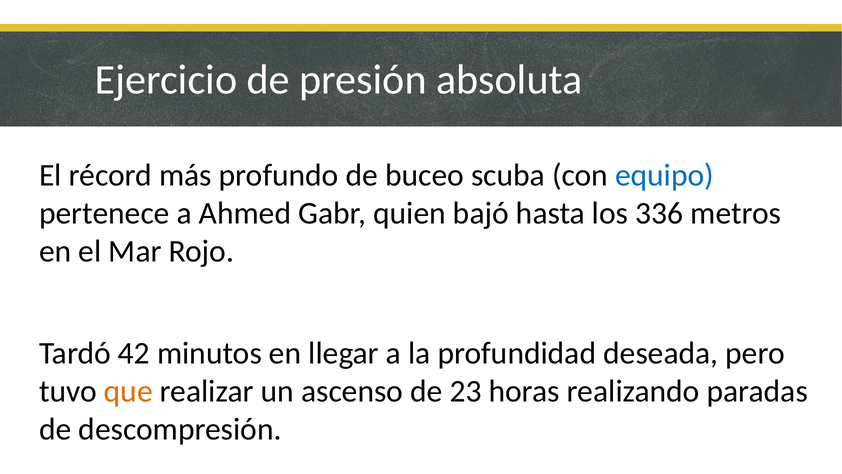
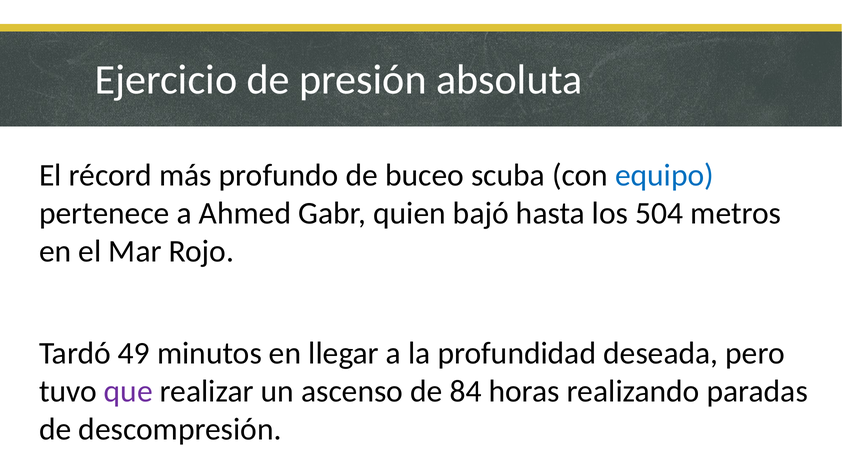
336: 336 -> 504 (659, 213)
42: 42 -> 49 (134, 353)
que colour: orange -> purple (128, 391)
23: 23 -> 84 (466, 391)
